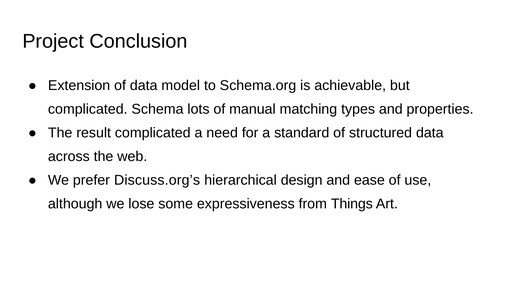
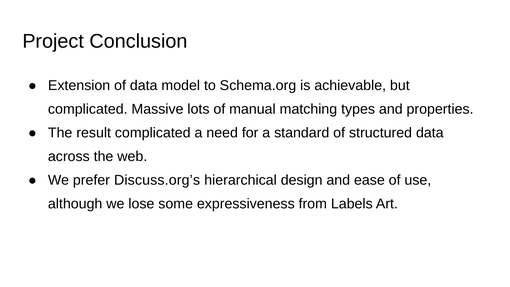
Schema: Schema -> Massive (157, 109)
Things: Things -> Labels (352, 204)
